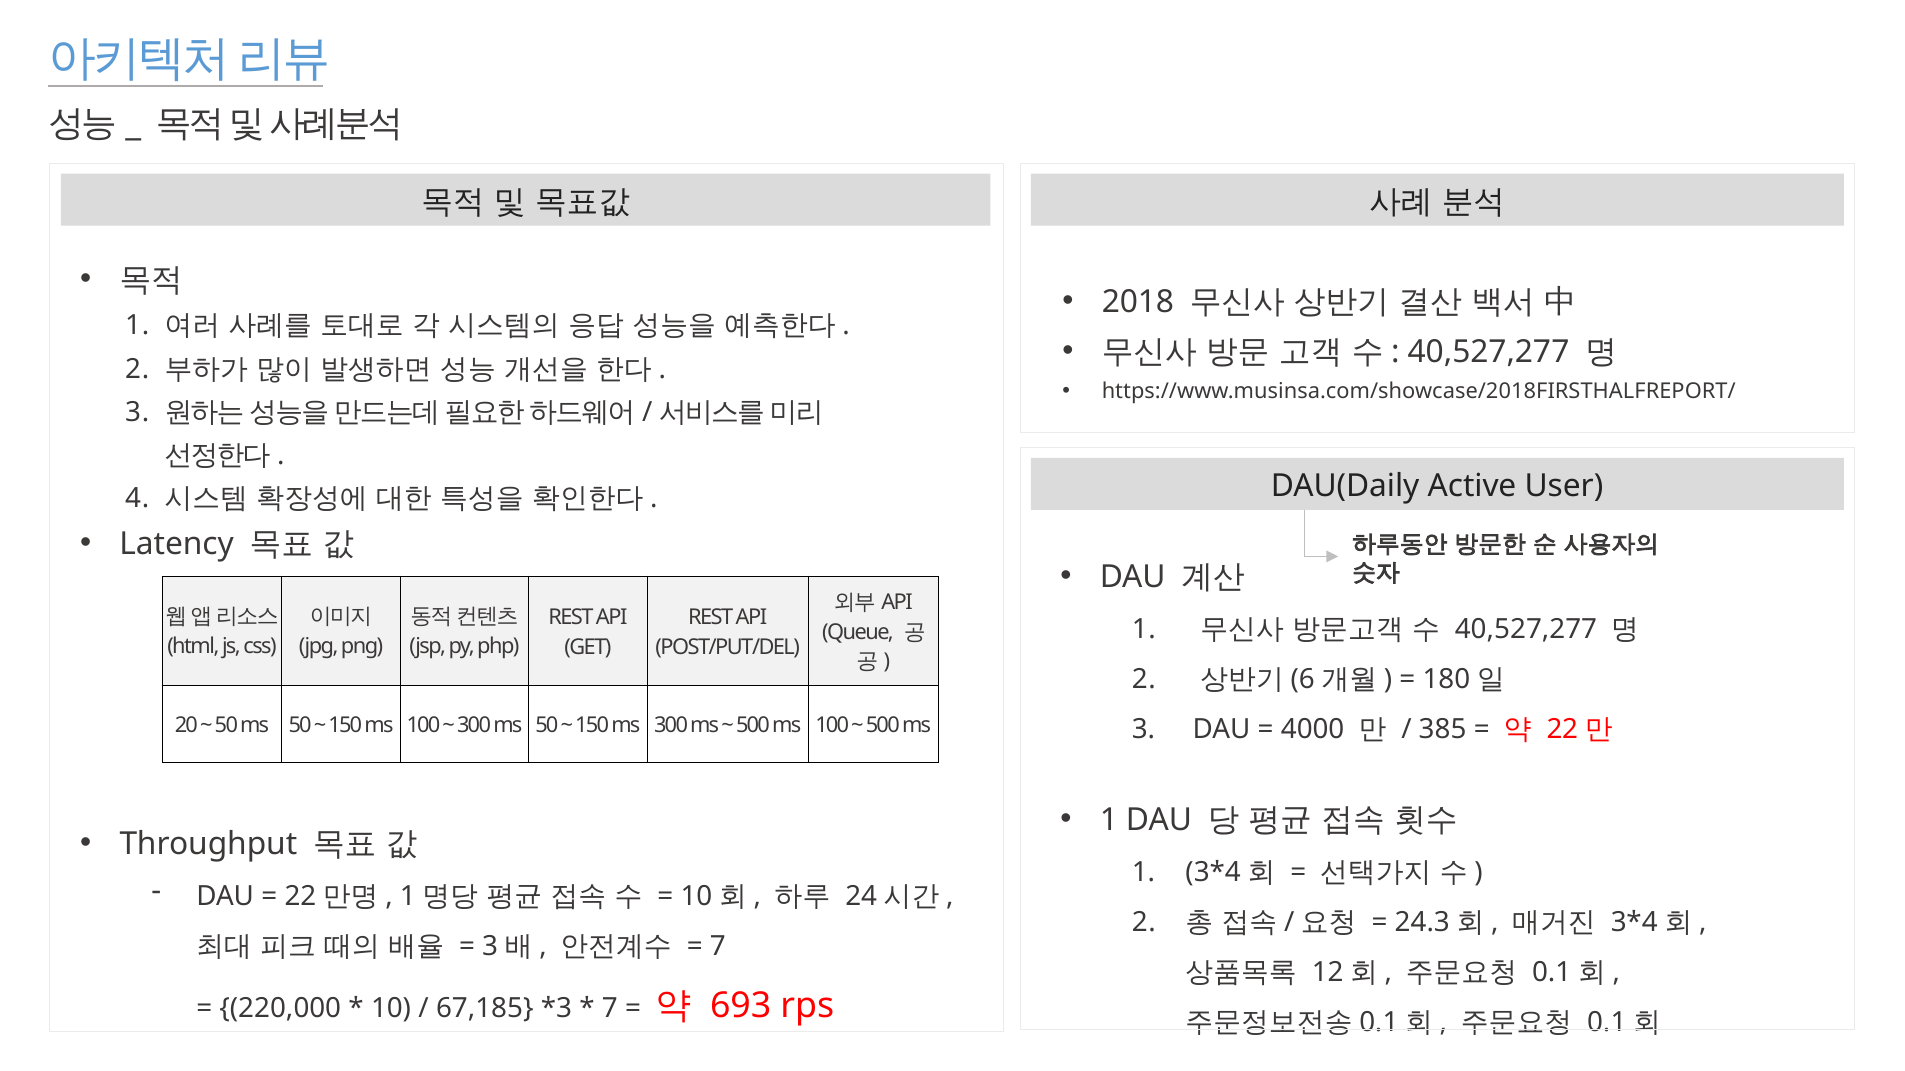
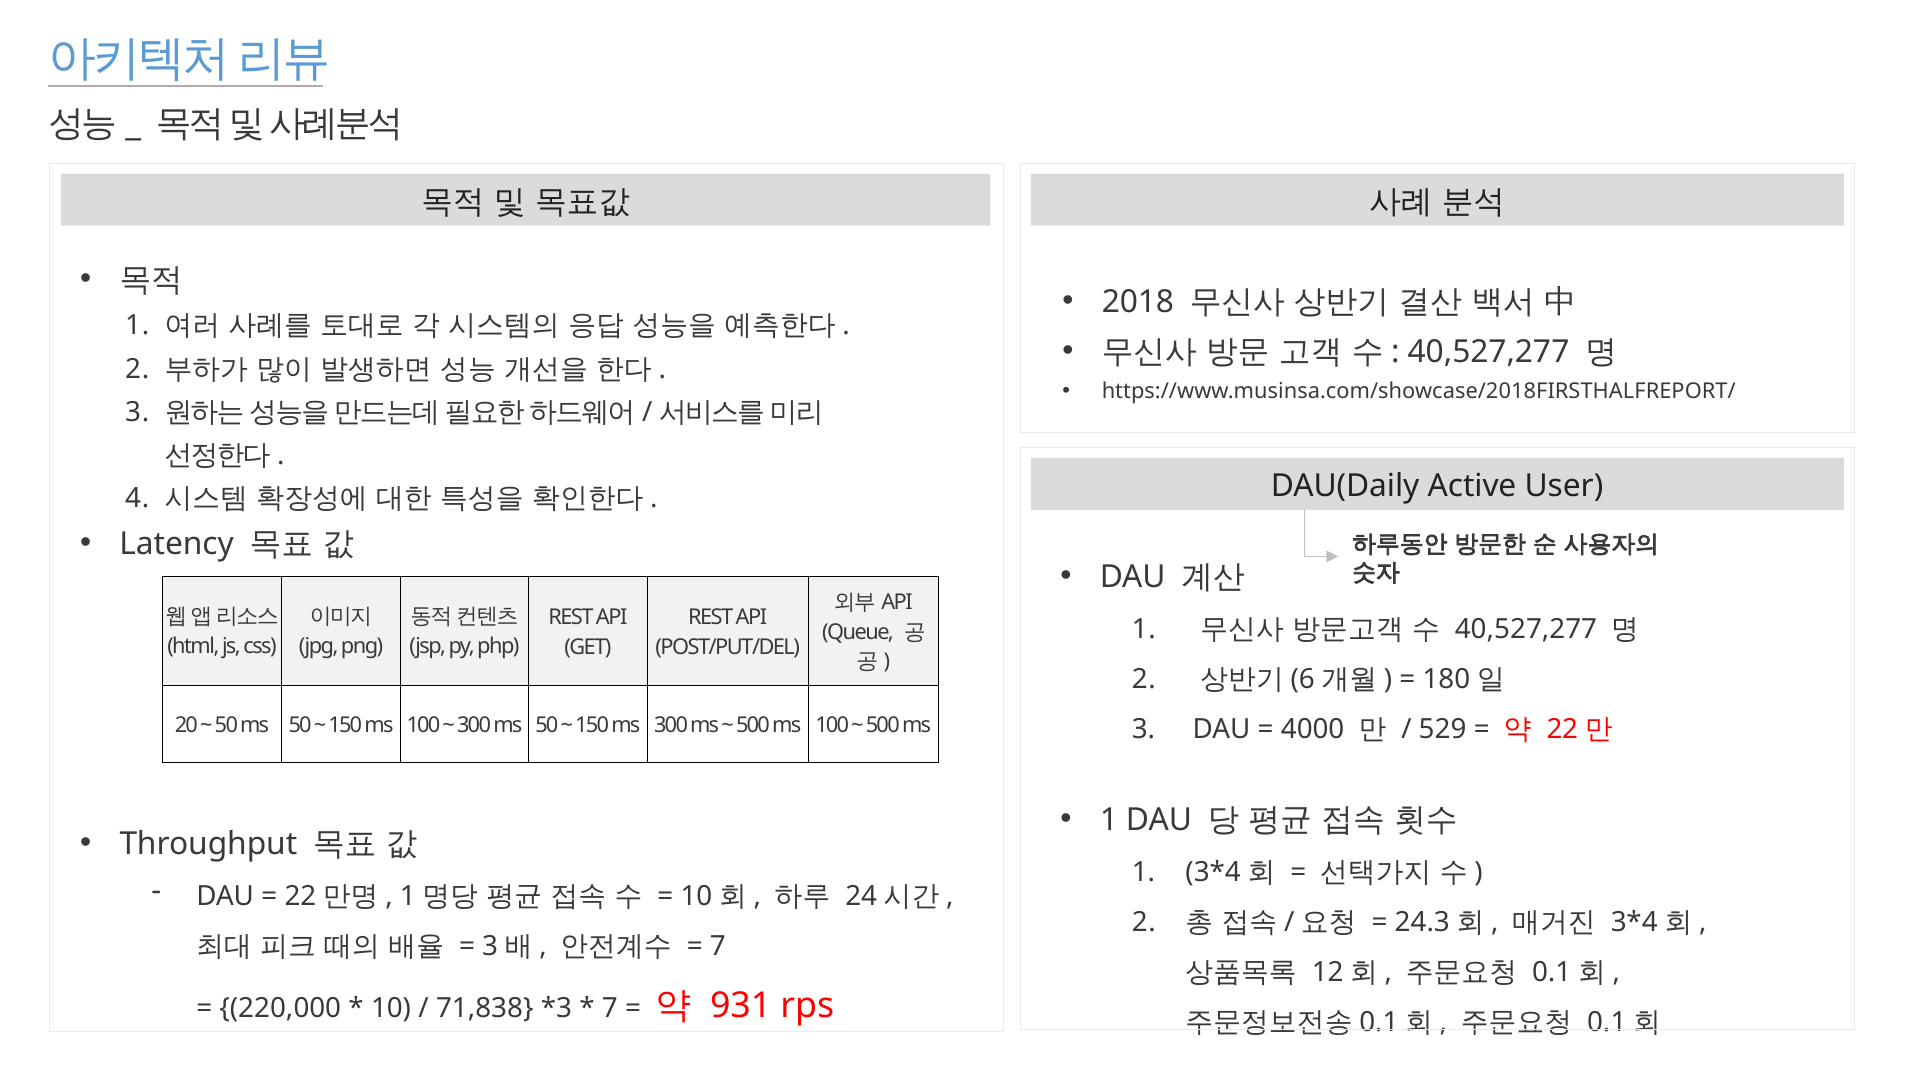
385: 385 -> 529 (1443, 730)
67,185: 67,185 -> 71,838 (485, 1009)
693: 693 -> 931 (741, 1007)
